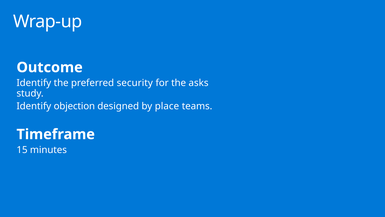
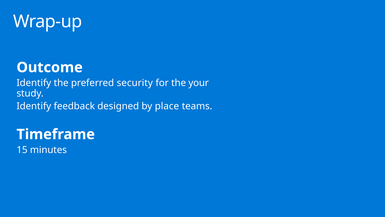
asks: asks -> your (199, 83)
objection: objection -> feedback (74, 106)
